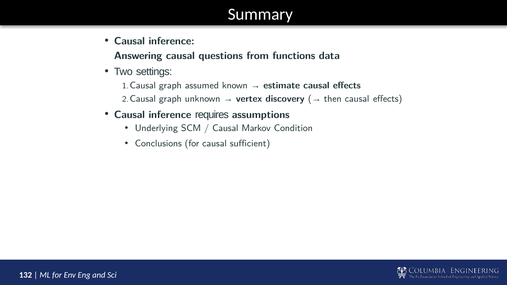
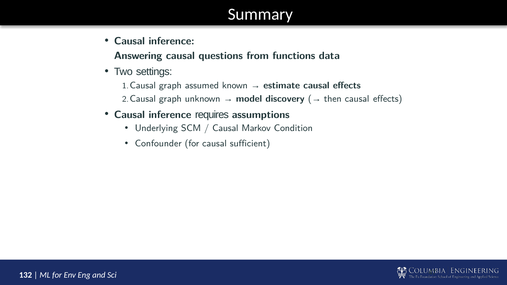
vertex: vertex -> model (249, 99)
Conclusions: Conclusions -> Confounder (158, 144)
